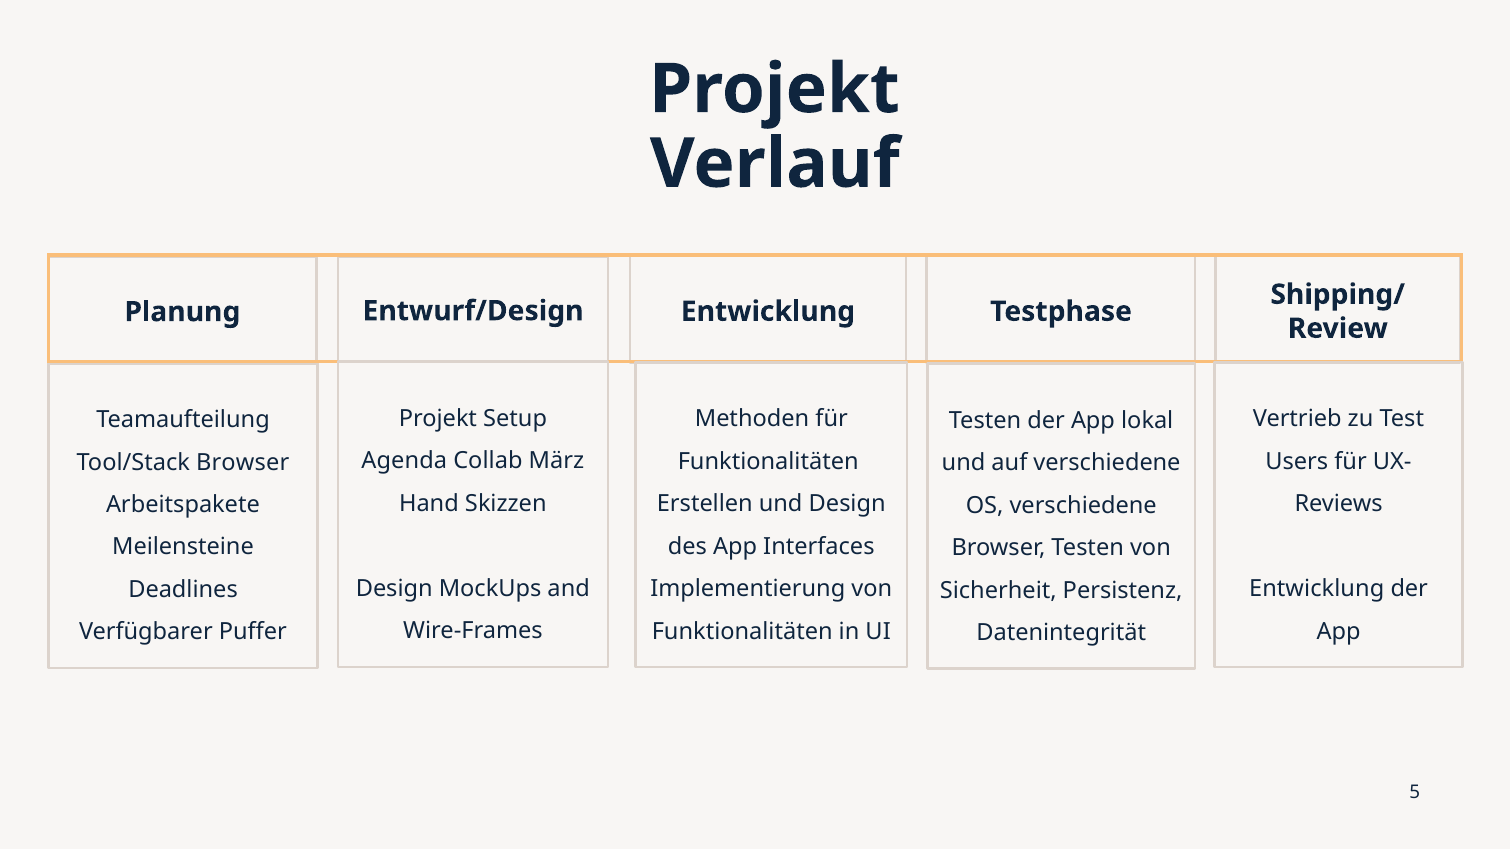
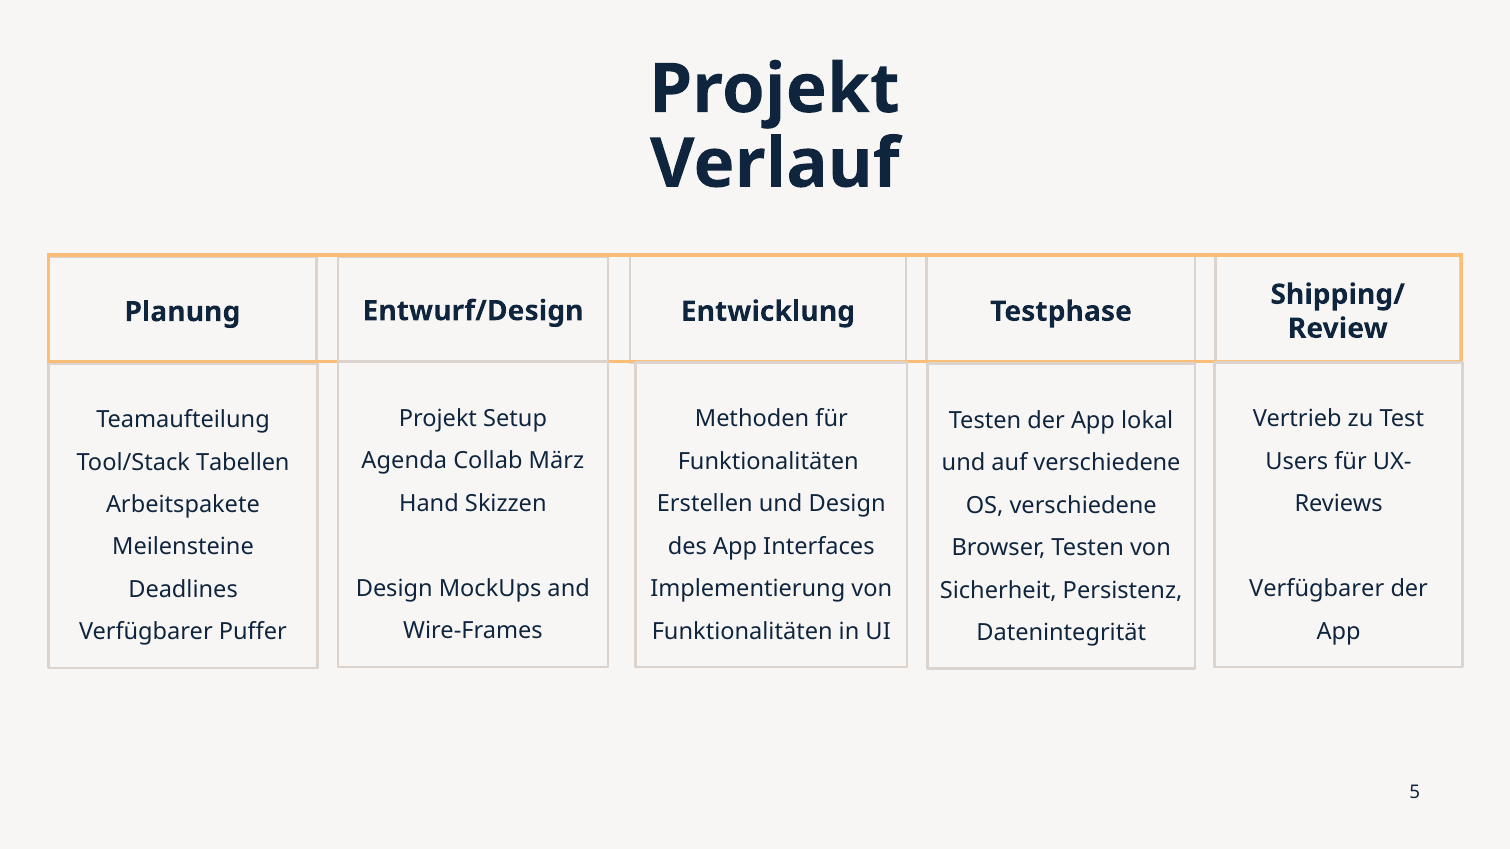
Tool/Stack Browser: Browser -> Tabellen (243, 463)
Entwicklung: Entwicklung -> Verfügbarer (1317, 589)
